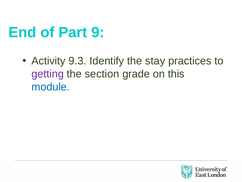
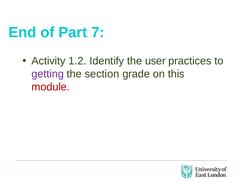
9: 9 -> 7 (98, 32)
9.3: 9.3 -> 1.2 (77, 61)
stay: stay -> user (155, 61)
module colour: blue -> red (51, 87)
